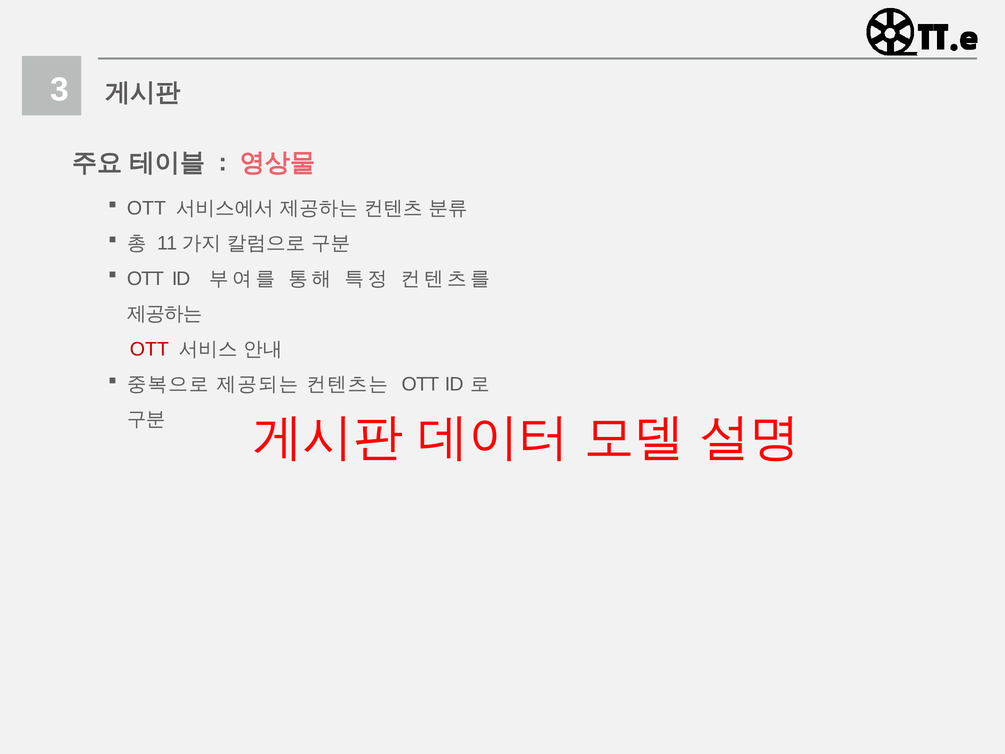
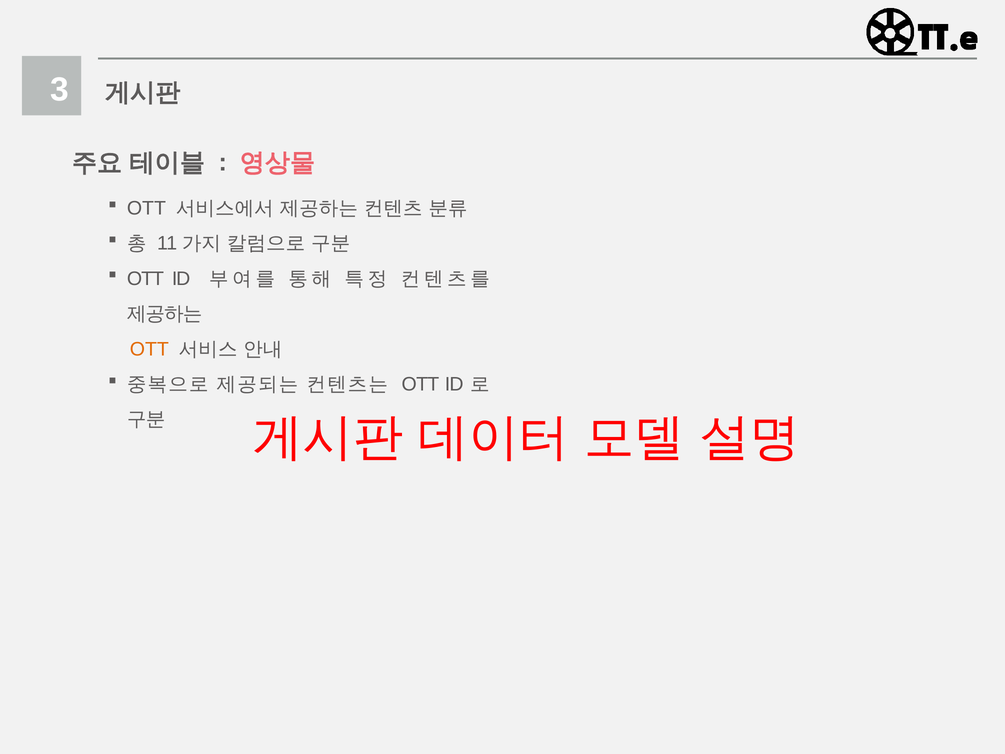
OTT colour: red -> orange (149, 349)
